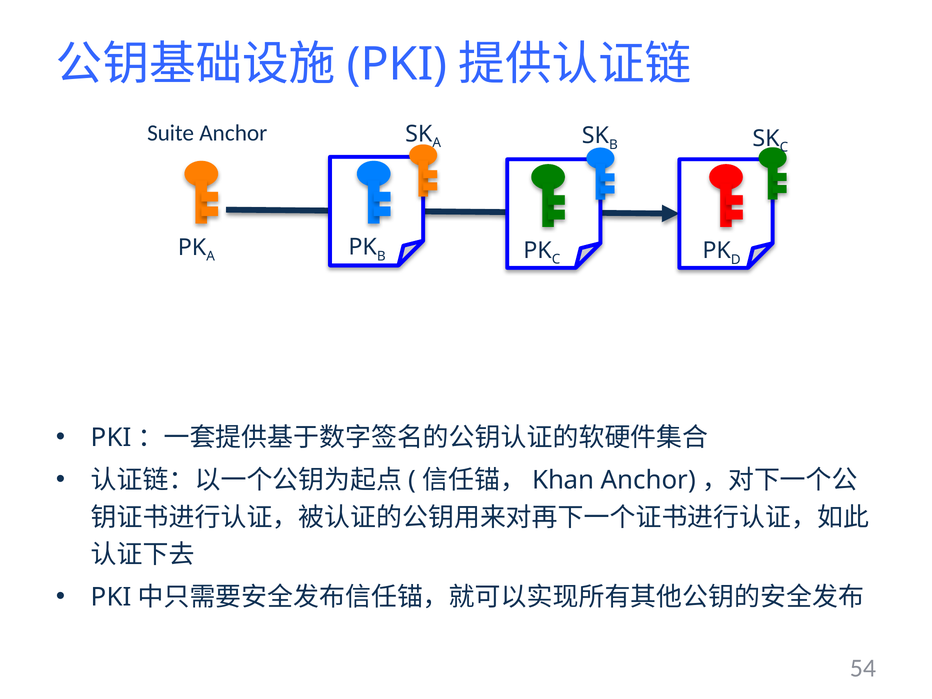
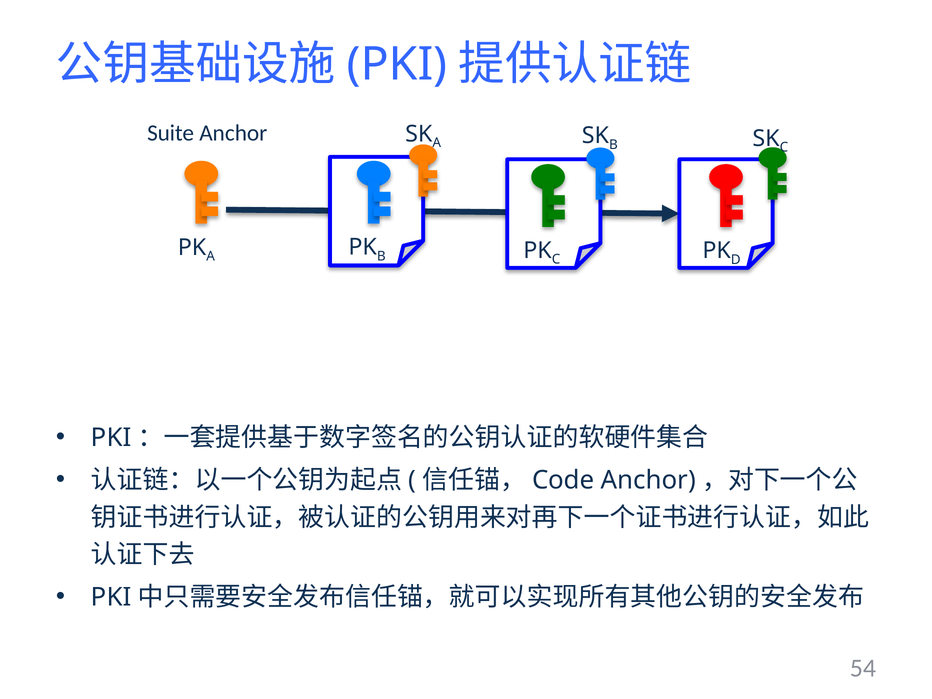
Khan: Khan -> Code (563, 480)
